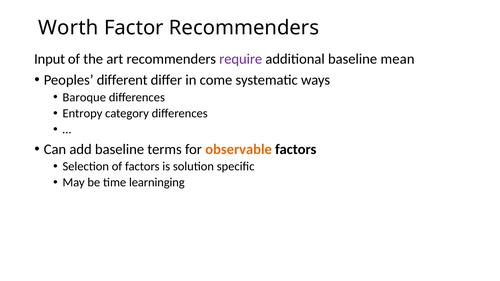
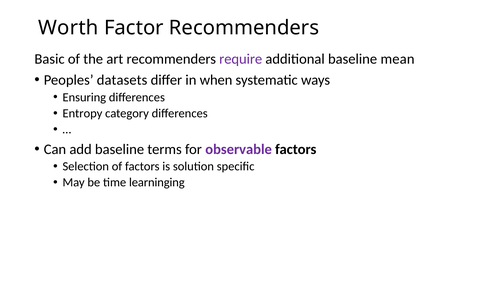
Input: Input -> Basic (50, 59)
different: different -> datasets (122, 80)
come: come -> when (216, 80)
Baroque: Baroque -> Ensuring (84, 97)
observable colour: orange -> purple (239, 149)
